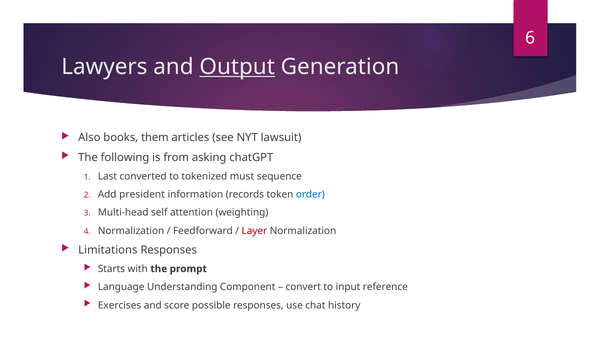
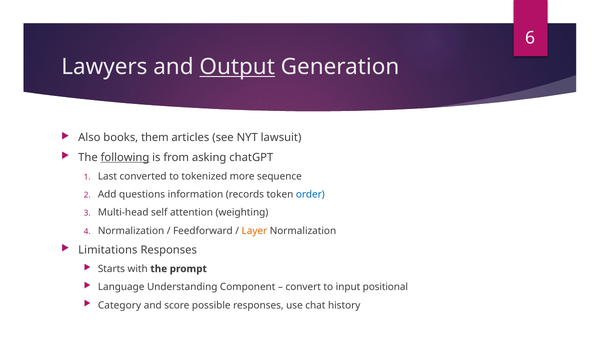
following underline: none -> present (125, 158)
must: must -> more (242, 177)
president: president -> questions (142, 195)
Layer colour: red -> orange (254, 231)
reference: reference -> positional (385, 287)
Exercises: Exercises -> Category (120, 306)
